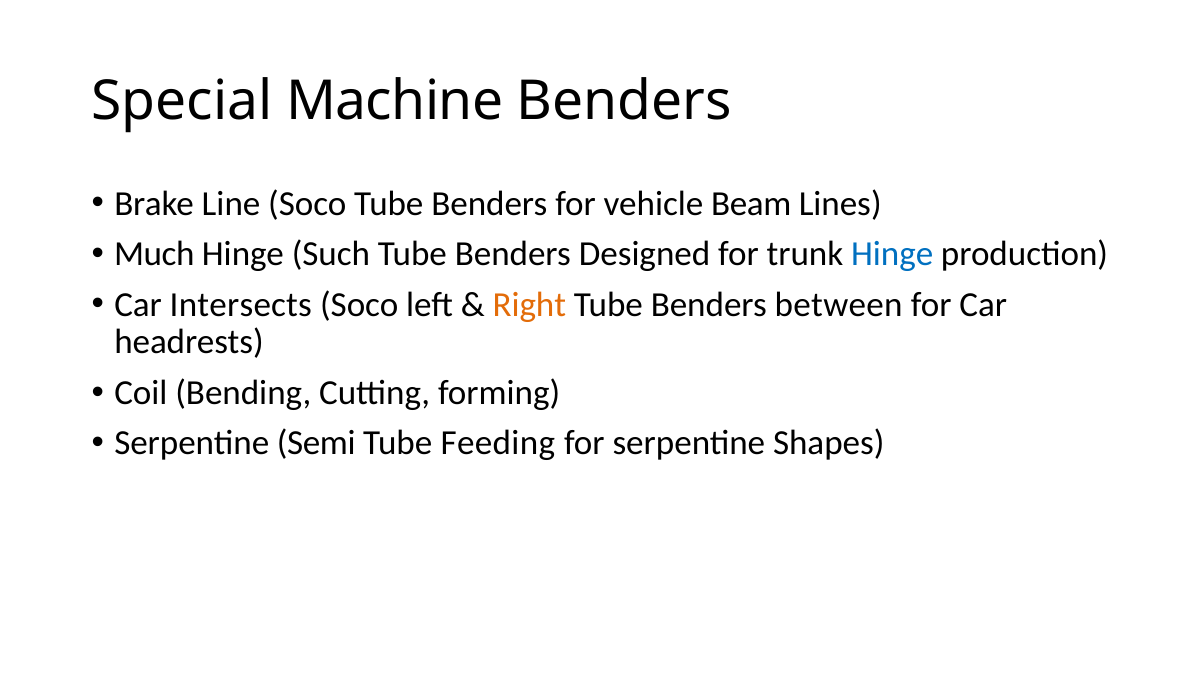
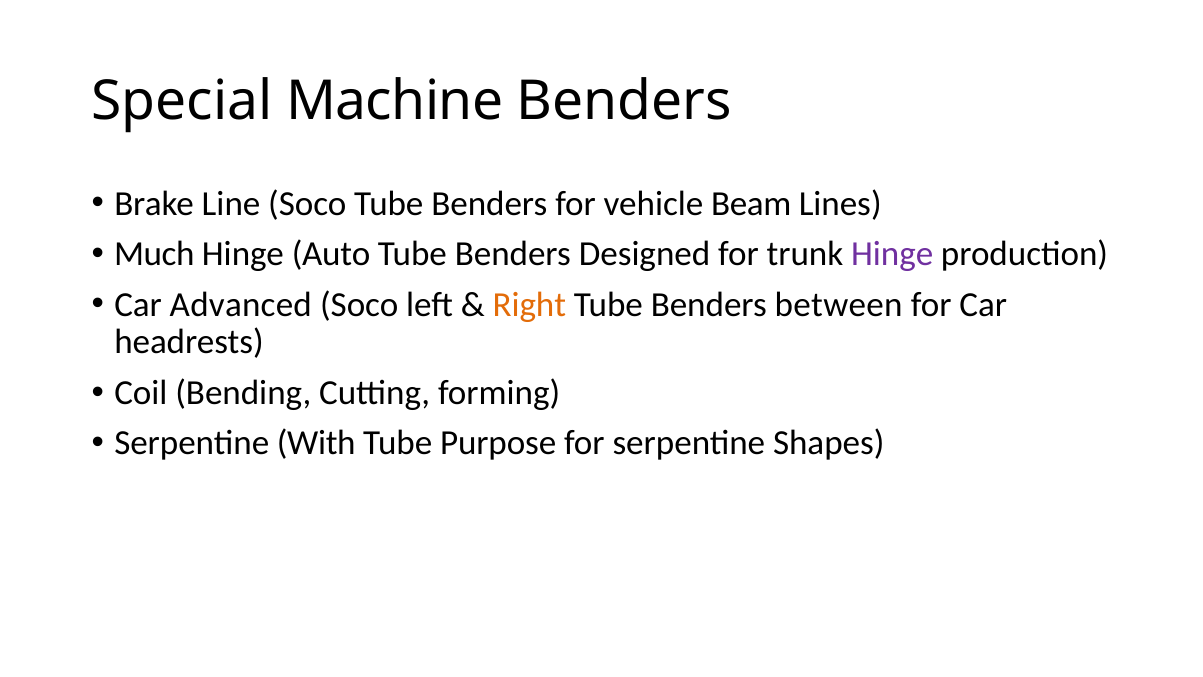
Such: Such -> Auto (331, 254)
Hinge colour: blue -> purple (892, 254)
Intersects: Intersects -> Advanced (241, 304)
Semi: Semi -> With (316, 443)
Feeding: Feeding -> Purpose (498, 443)
